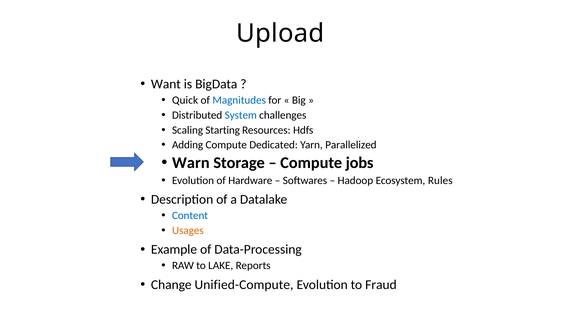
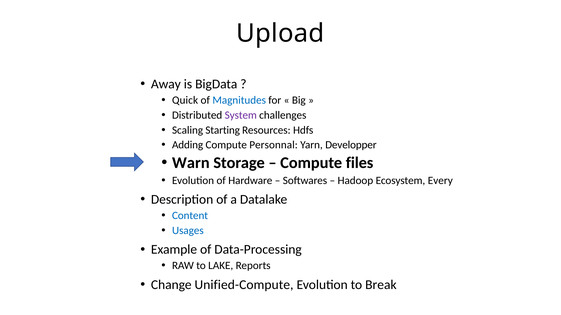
Want: Want -> Away (166, 84)
System colour: blue -> purple (241, 115)
Dedicated: Dedicated -> Personnal (274, 145)
Parallelized: Parallelized -> Developper (351, 145)
jobs: jobs -> files (360, 163)
Rules: Rules -> Every (440, 181)
Usages colour: orange -> blue (188, 231)
Fraud: Fraud -> Break (381, 285)
